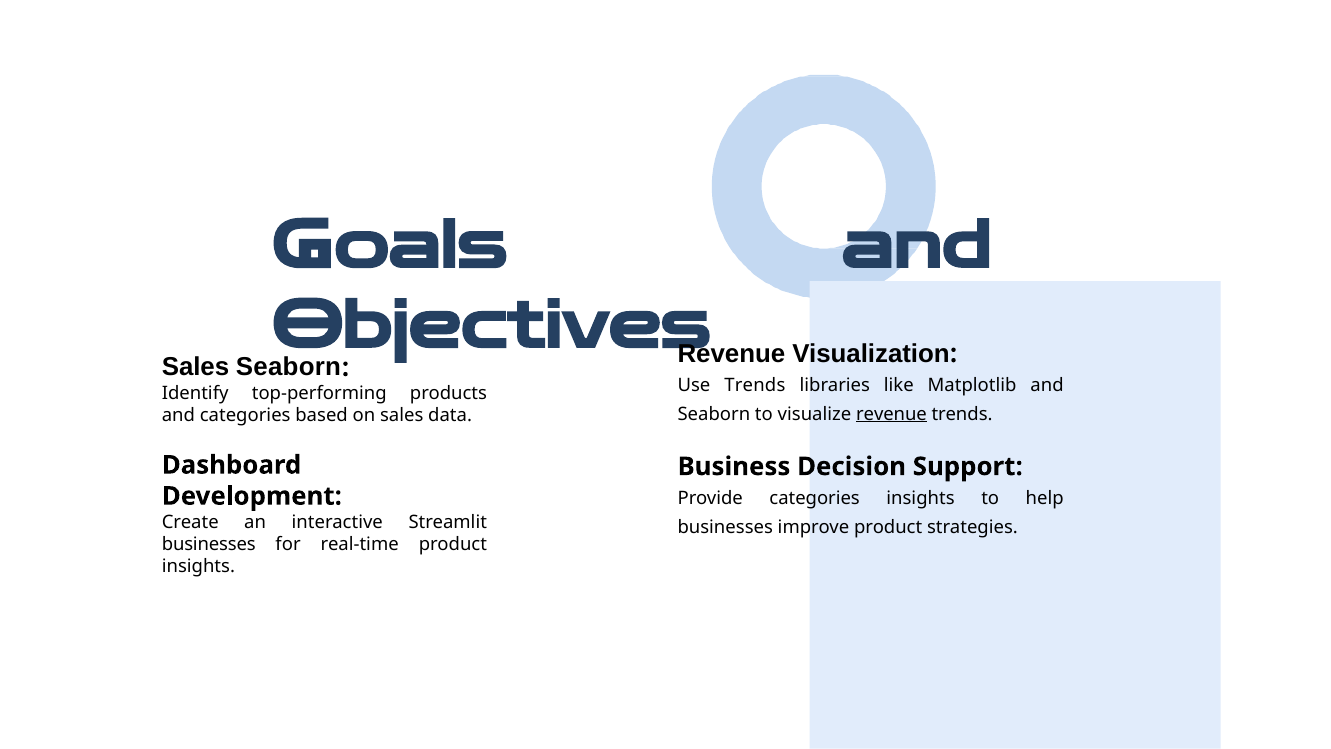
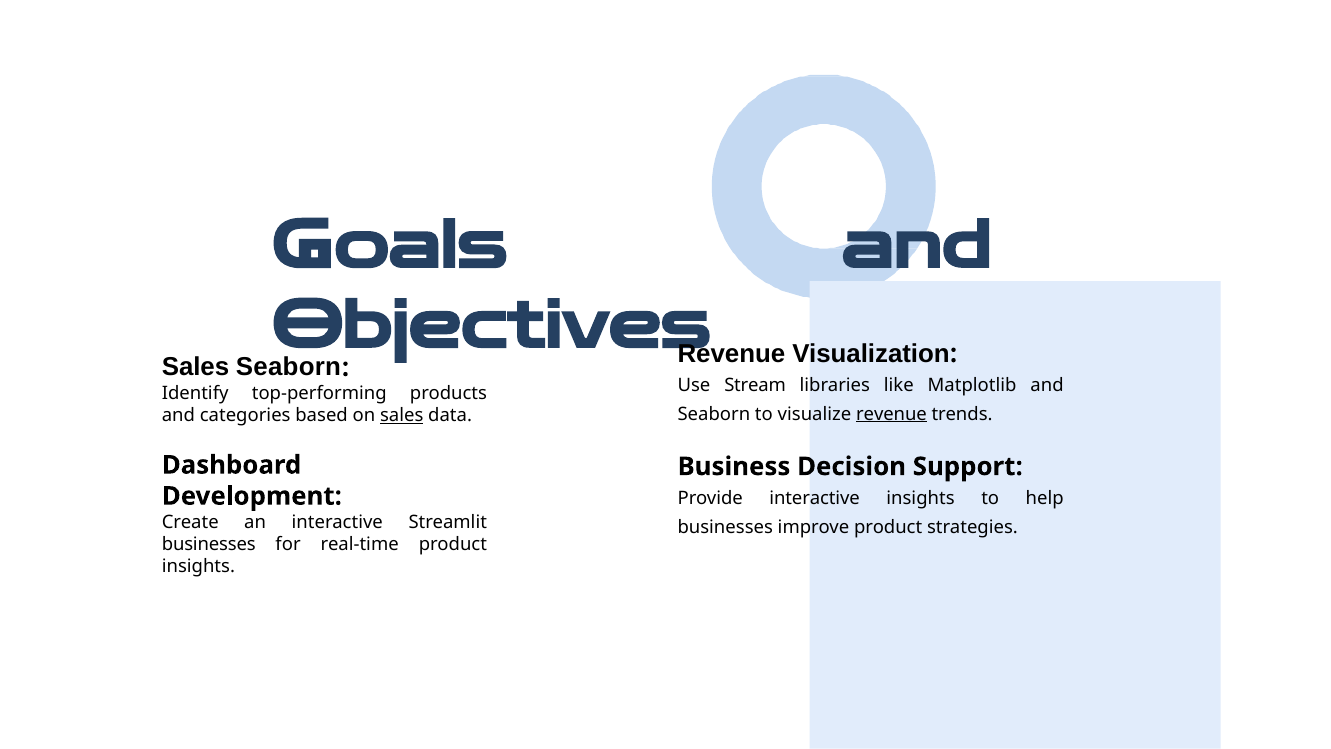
Use Trends: Trends -> Stream (755, 386)
sales underline: none -> present (402, 416)
Provide categories: categories -> interactive (815, 499)
